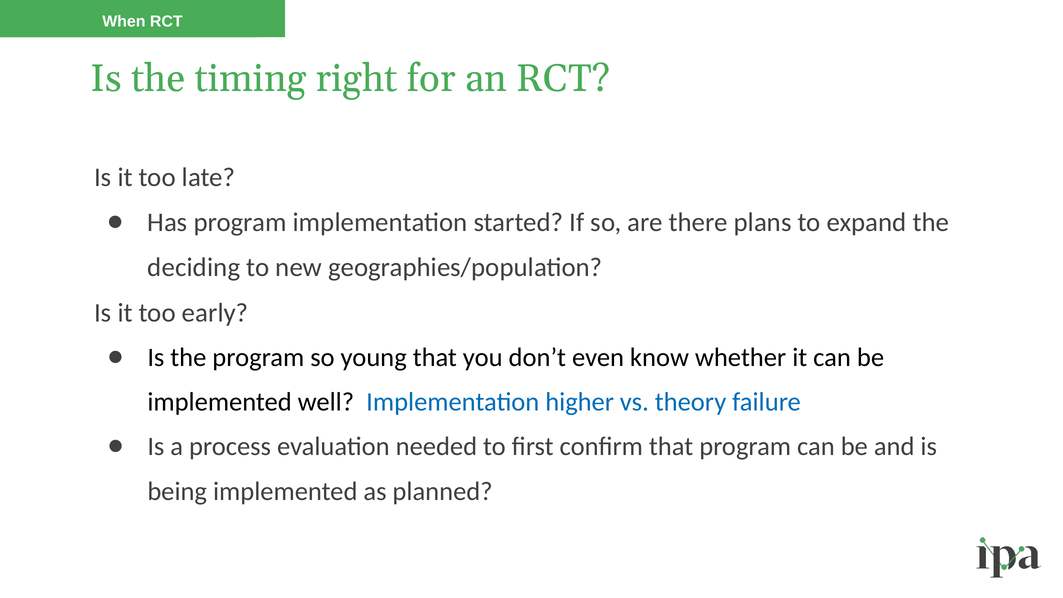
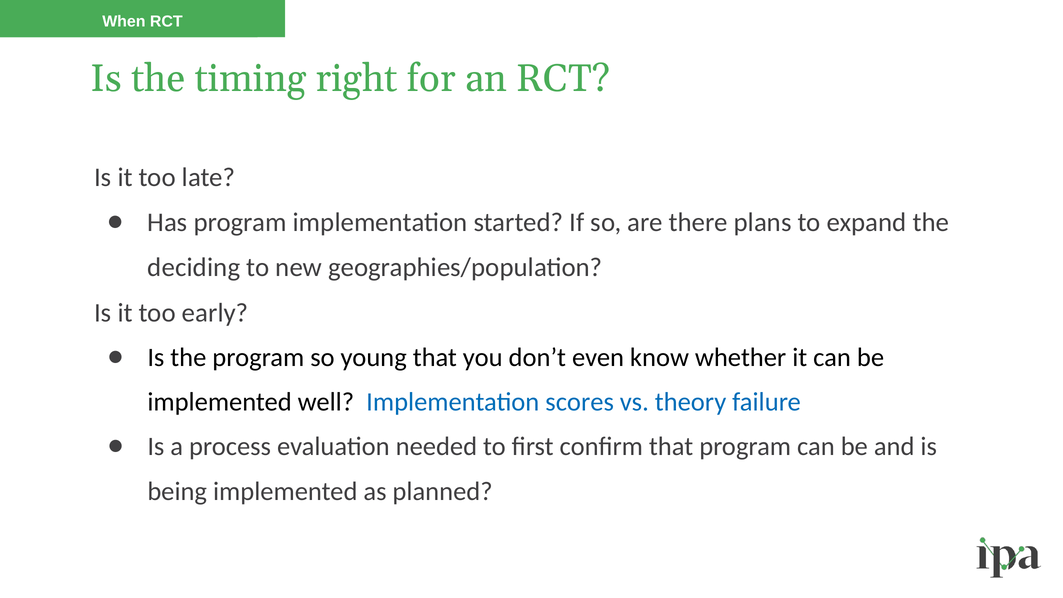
higher: higher -> scores (580, 402)
